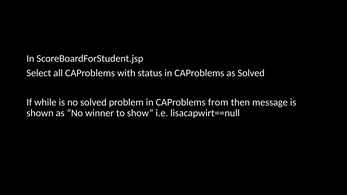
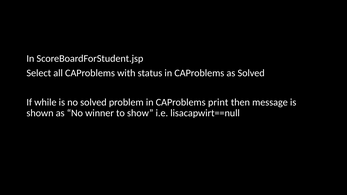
from: from -> print (218, 102)
